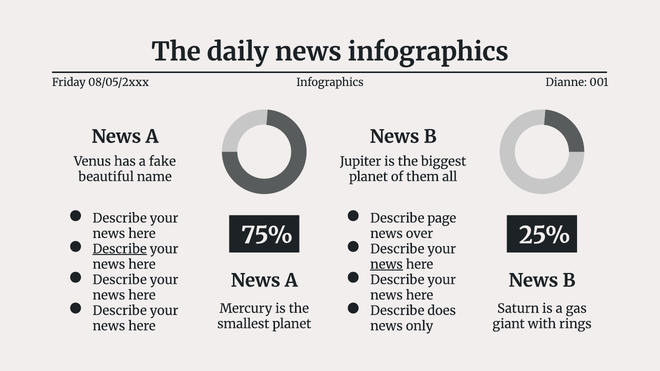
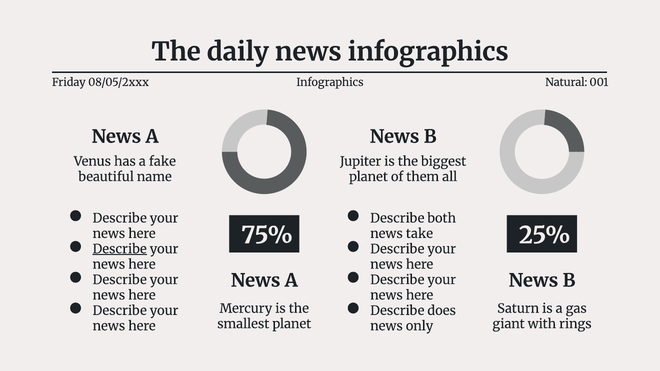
Dianne: Dianne -> Natural (566, 82)
page: page -> both (442, 218)
over: over -> take (419, 234)
news underline: present -> none (386, 265)
